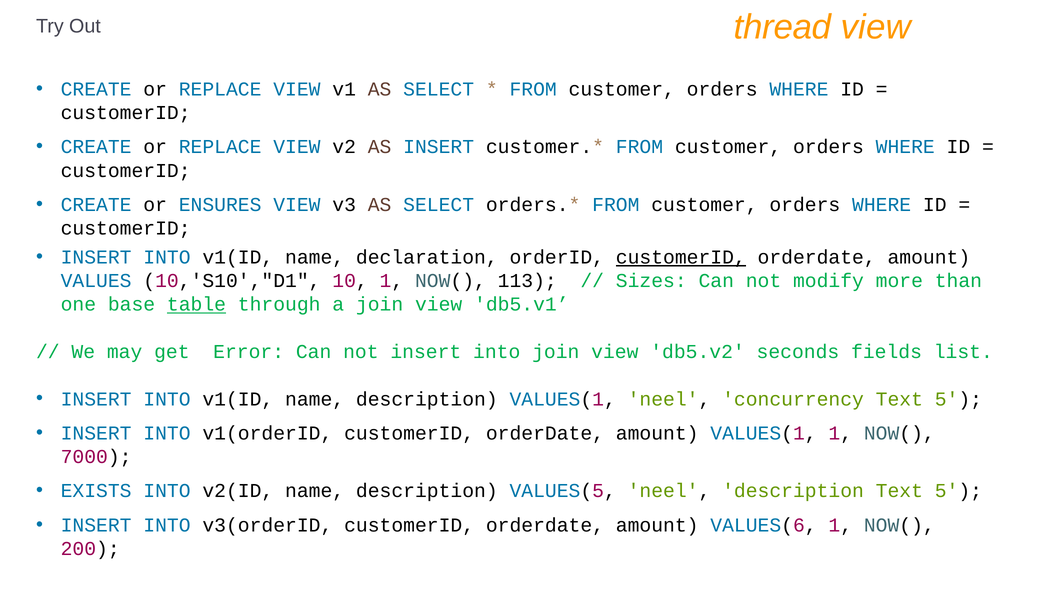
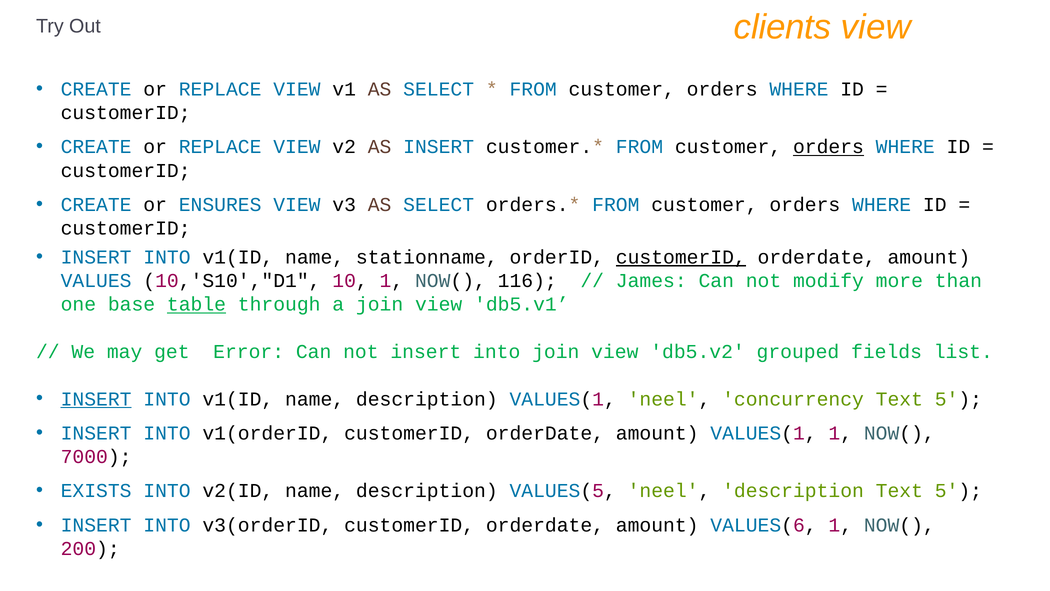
thread: thread -> clients (783, 27)
orders underline: none -> present (828, 147)
declaration: declaration -> stationname (427, 257)
113: 113 -> 116 (527, 281)
Sizes: Sizes -> James (651, 281)
seconds: seconds -> grouped (798, 352)
INSERT underline: none -> present (96, 399)
